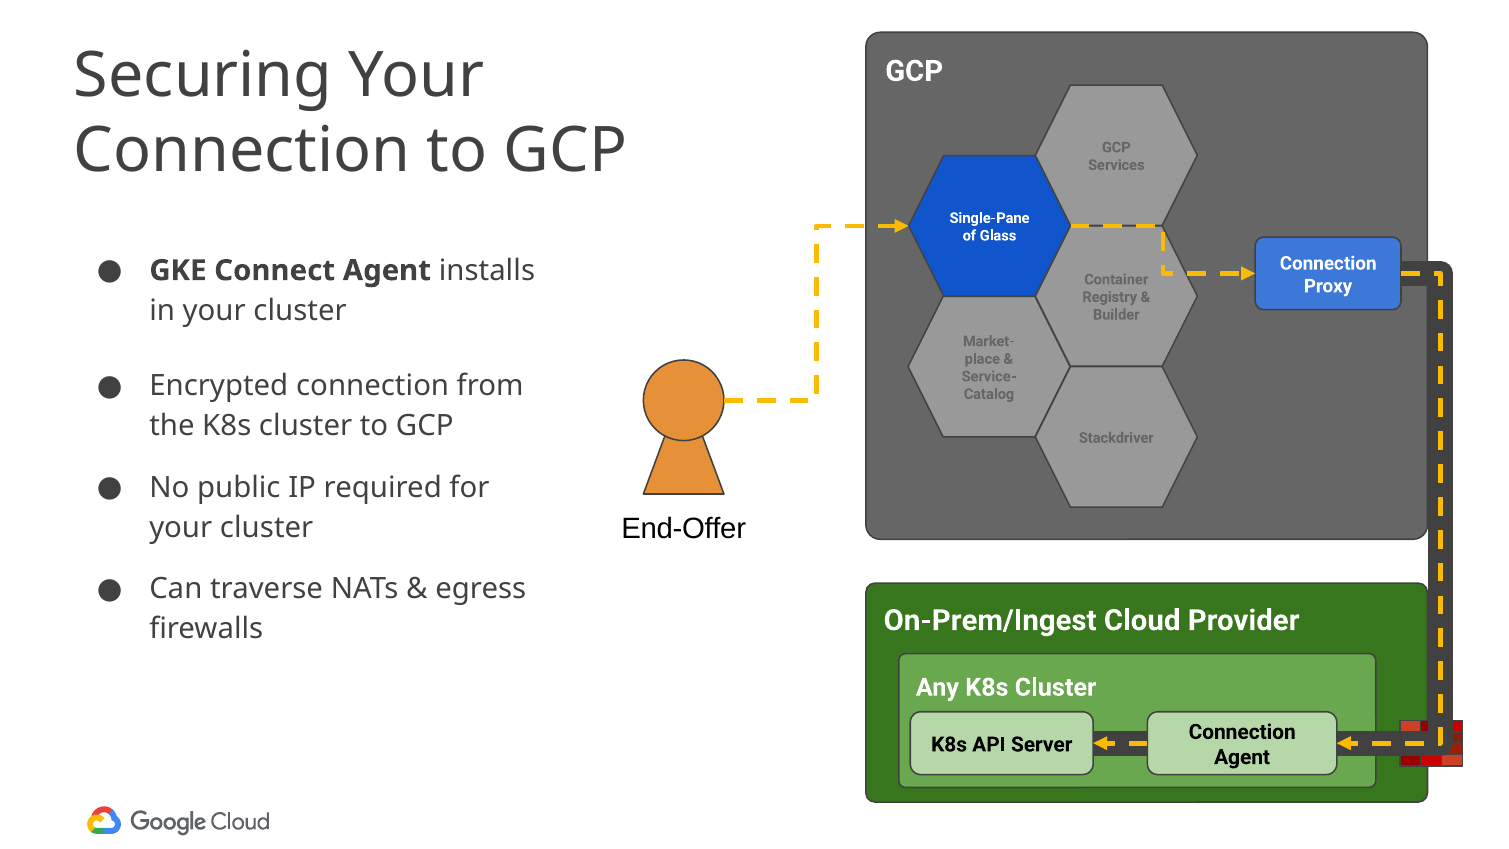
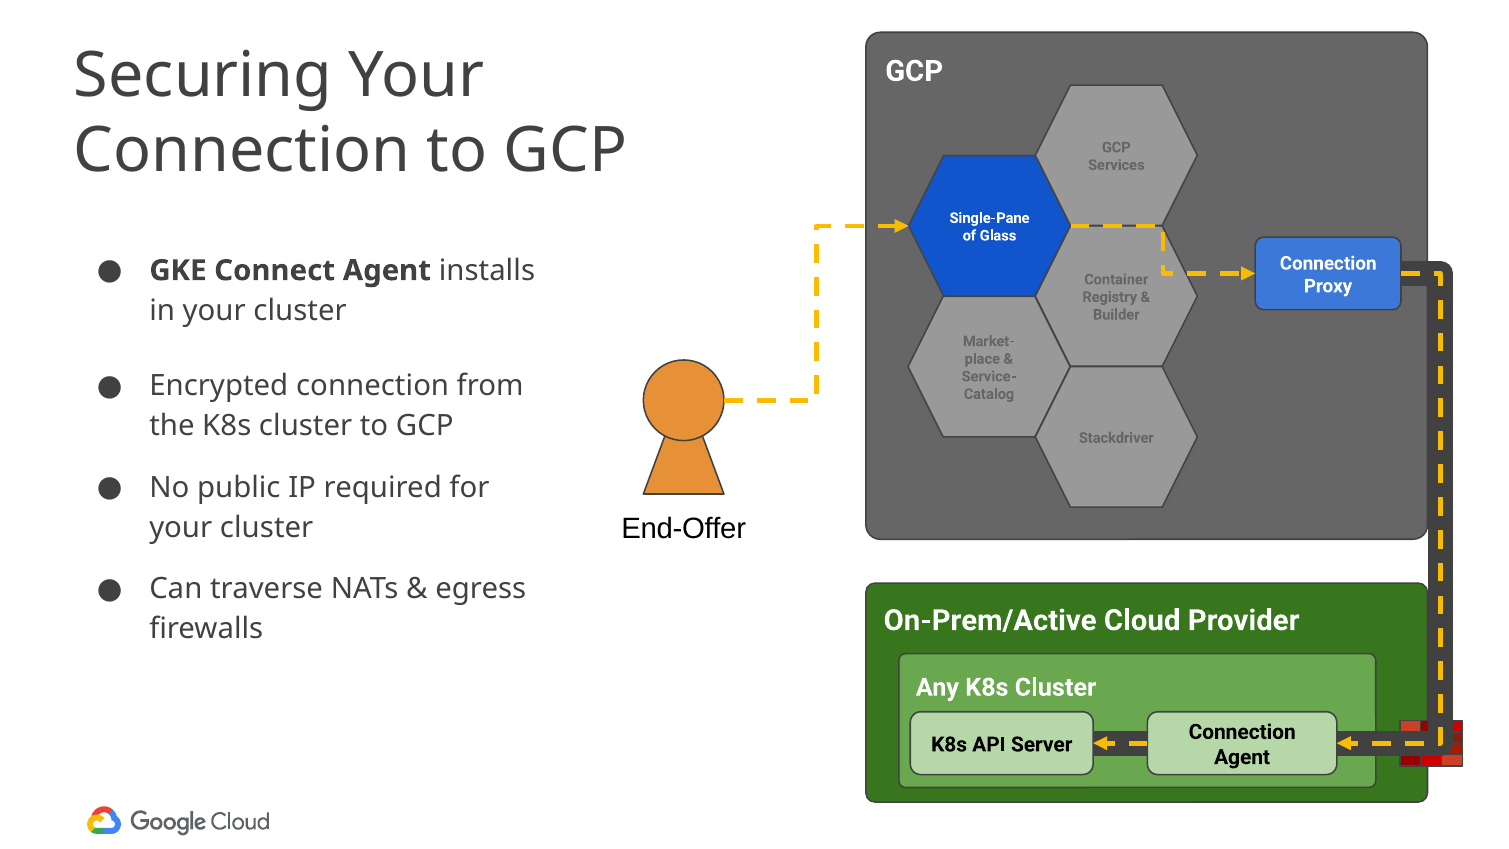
On-Prem/Ingest: On-Prem/Ingest -> On-Prem/Active (990, 620)
